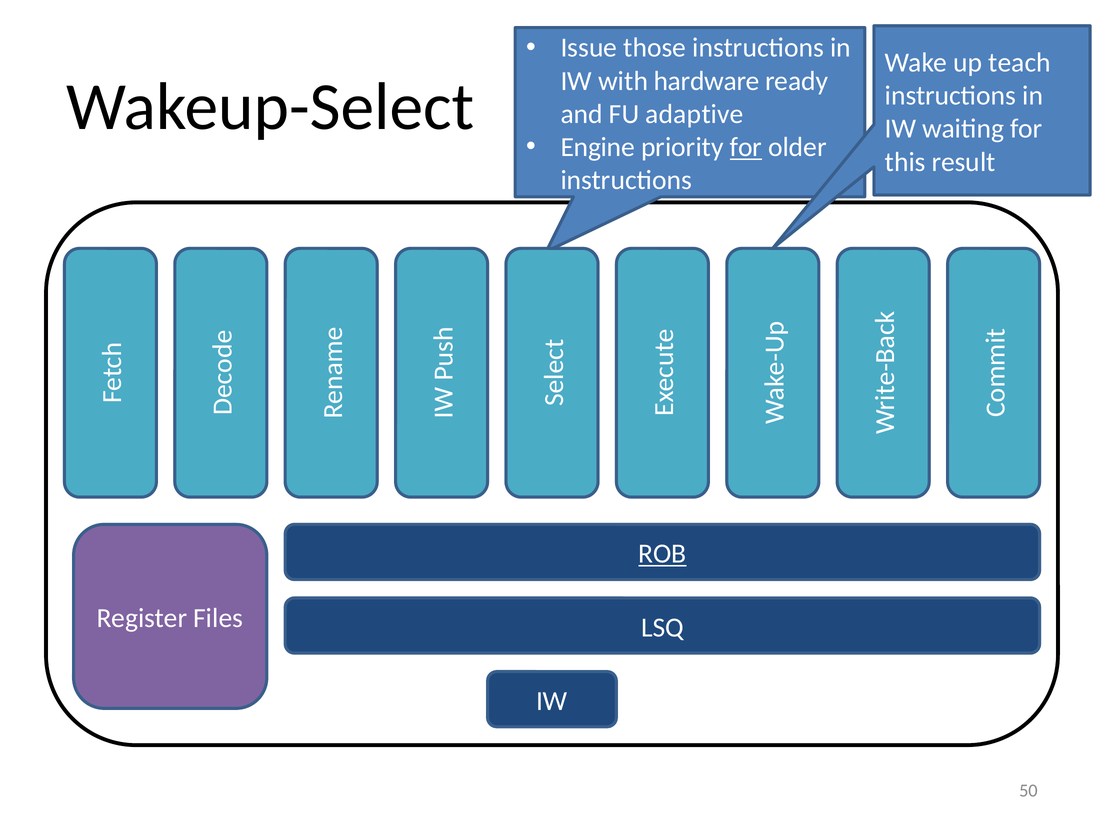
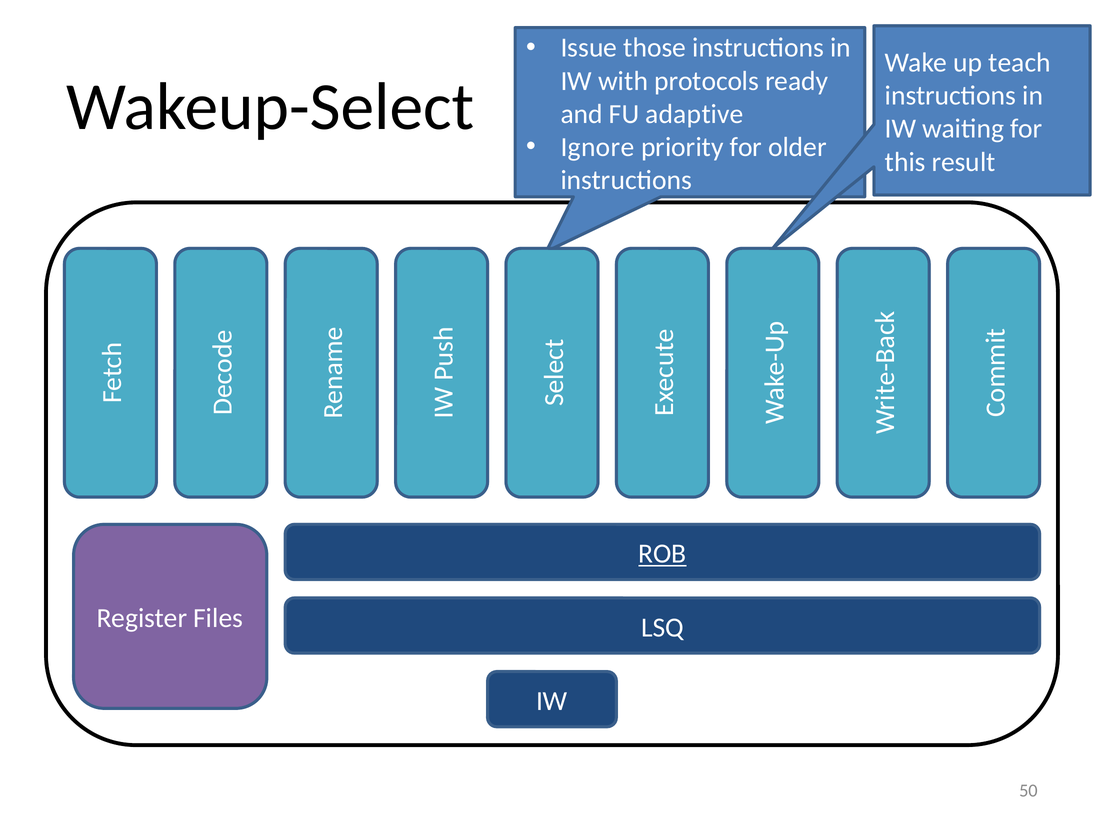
hardware: hardware -> protocols (707, 81)
Engine: Engine -> Ignore (597, 147)
for underline: present -> none (746, 147)
